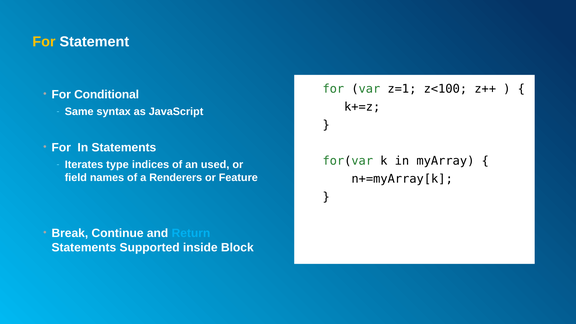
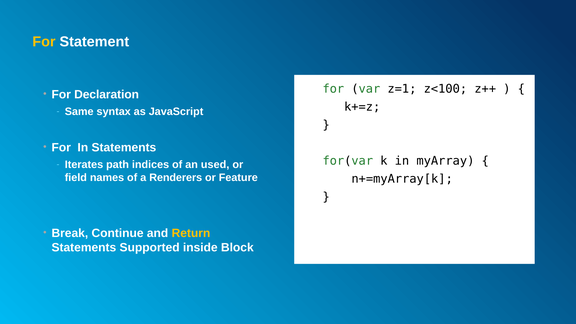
Conditional: Conditional -> Declaration (107, 94)
type: type -> path (118, 165)
Return colour: light blue -> yellow (191, 233)
